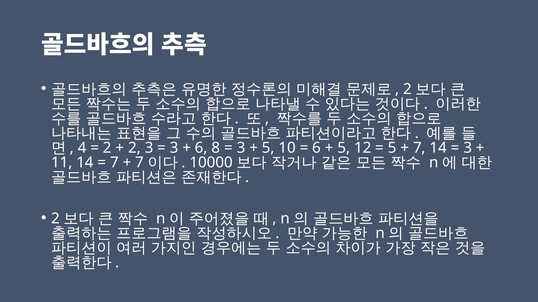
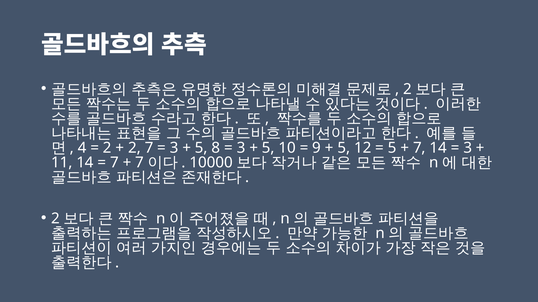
2 3: 3 -> 7 (149, 148)
6: 6 -> 5 (201, 148)
6: 6 -> 9 (317, 148)
